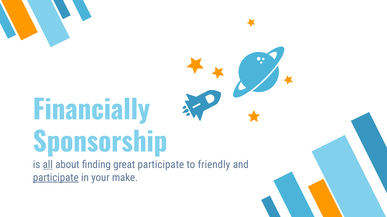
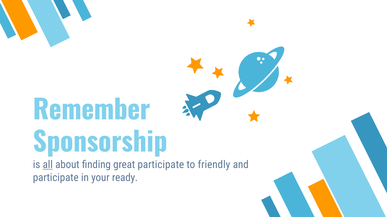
Financially: Financially -> Remember (92, 111)
participate underline: present -> none (56, 178)
make: make -> ready (125, 178)
